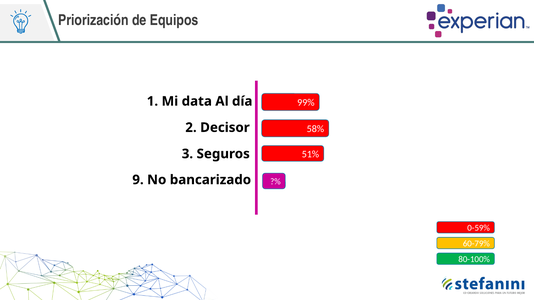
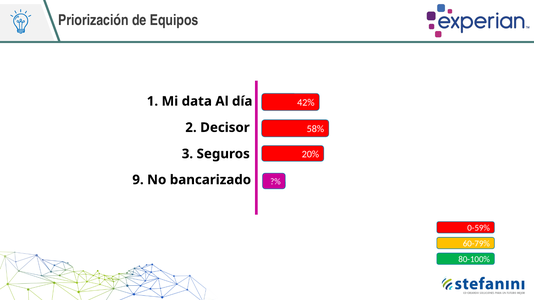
99%: 99% -> 42% (306, 103)
51%: 51% -> 20% (310, 154)
